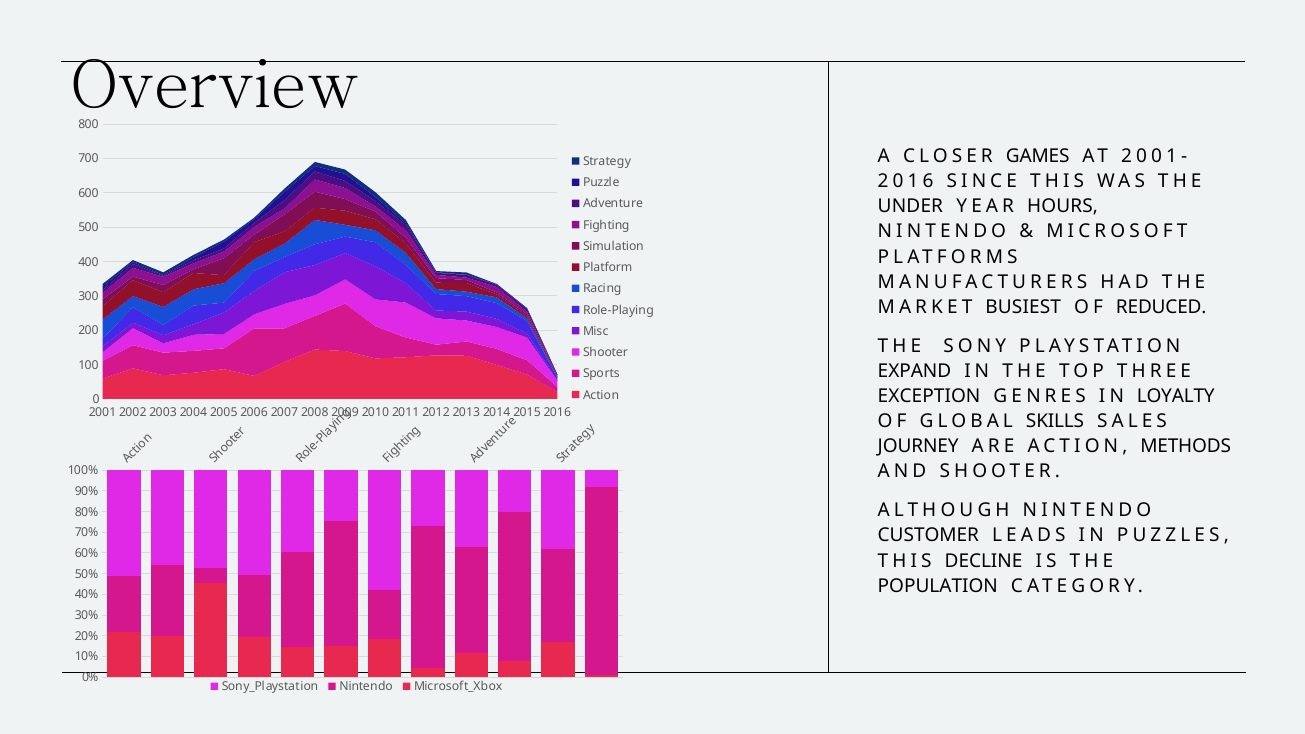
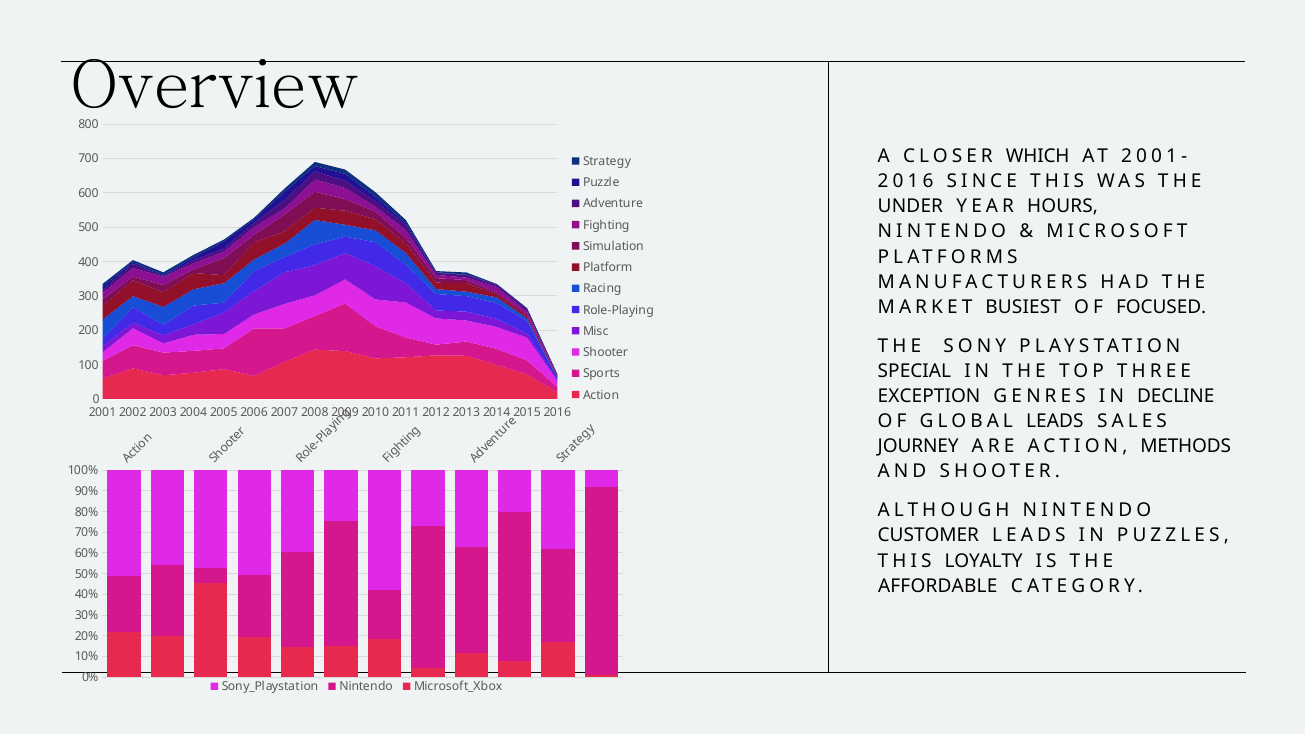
GAMES: GAMES -> WHICH (1038, 156)
REDUCED: REDUCED -> FOCUSED (1161, 307)
EXPAND: EXPAND -> SPECIAL (914, 371)
LOYALTY: LOYALTY -> DECLINE (1176, 396)
GLOBAL SKILLS: SKILLS -> LEADS (1055, 421)
DECLINE: DECLINE -> LOYALTY (984, 561)
POPULATION: POPULATION -> AFFORDABLE (938, 586)
